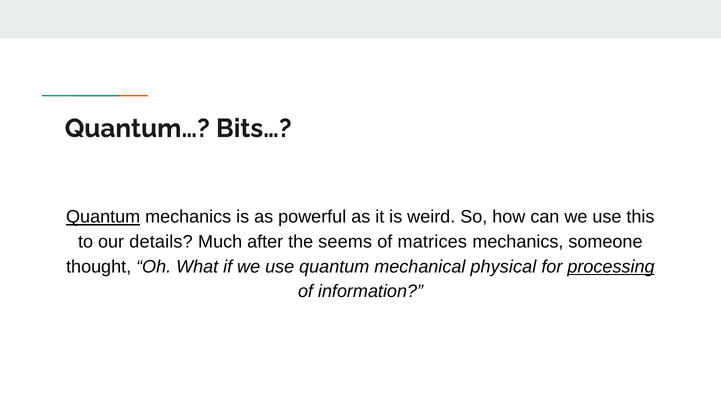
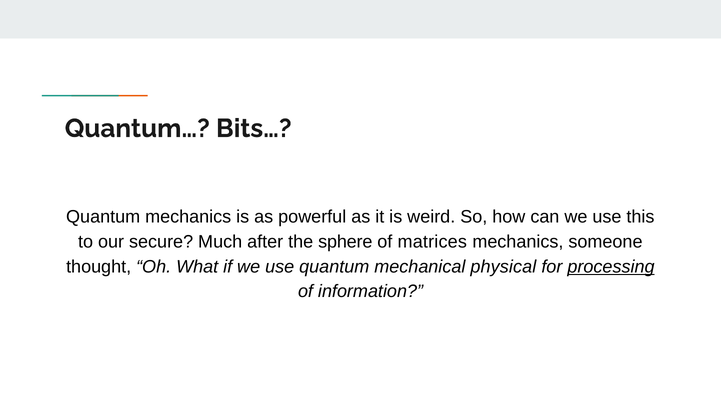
Quantum underline: present -> none (103, 217)
details: details -> secure (161, 242)
seems: seems -> sphere (345, 242)
